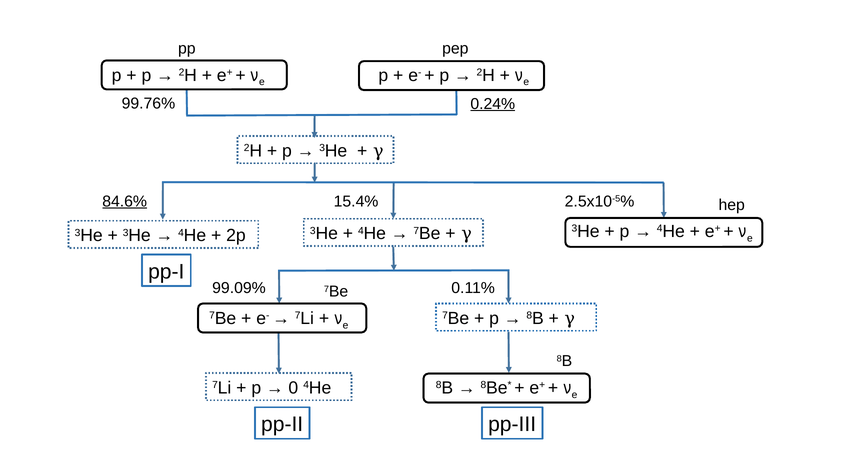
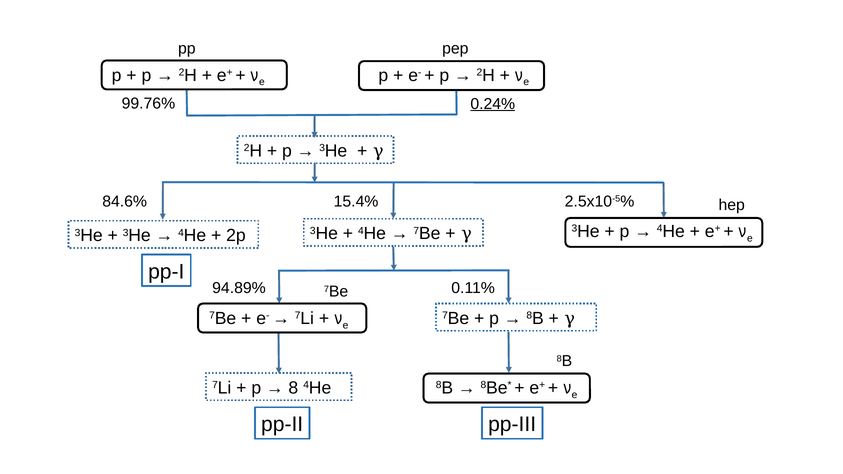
84.6% underline: present -> none (125, 201)
99.09%: 99.09% -> 94.89% (239, 288)
0: 0 -> 8 (293, 388)
